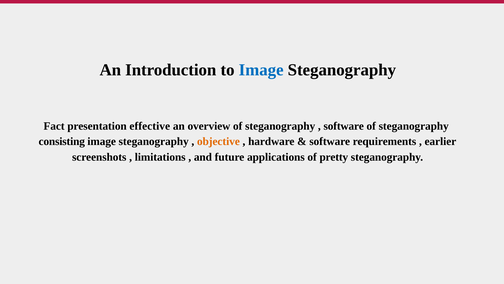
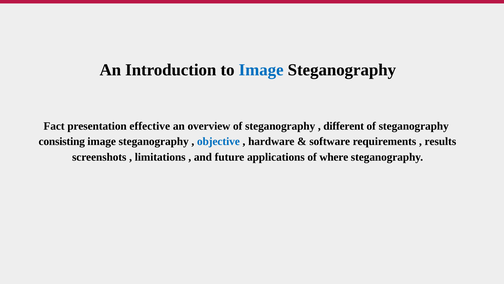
software: software -> different (344, 126)
objective colour: orange -> blue (218, 141)
earlier: earlier -> results (440, 141)
pretty: pretty -> where (334, 157)
